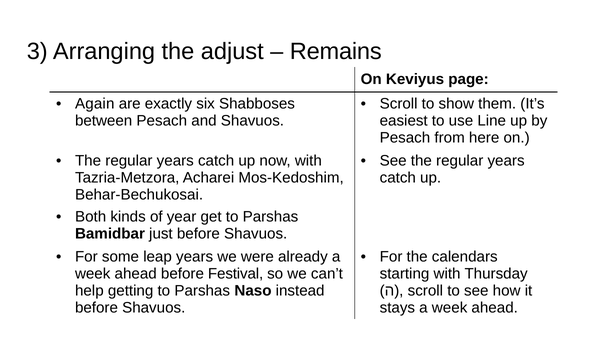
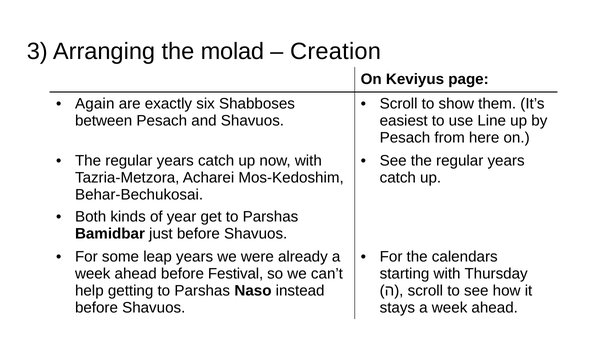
adjust: adjust -> molad (232, 51)
Remains: Remains -> Creation (336, 51)
